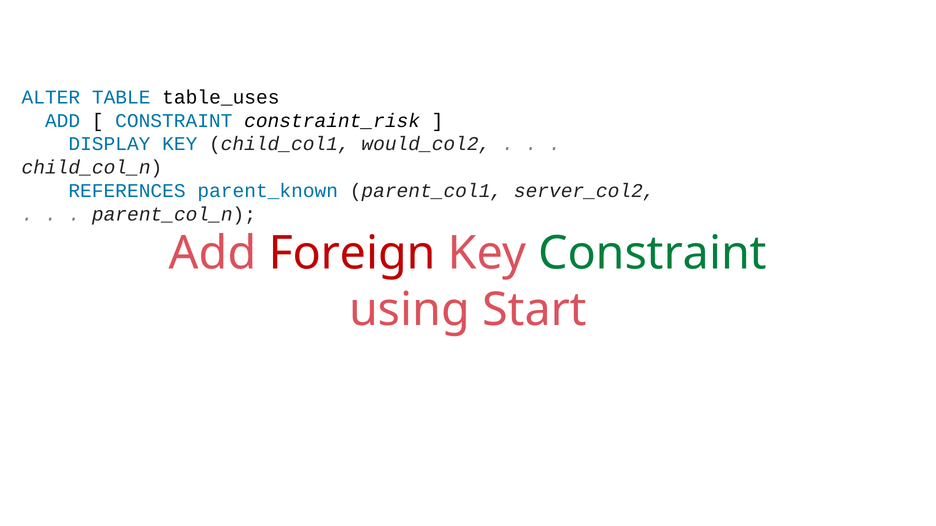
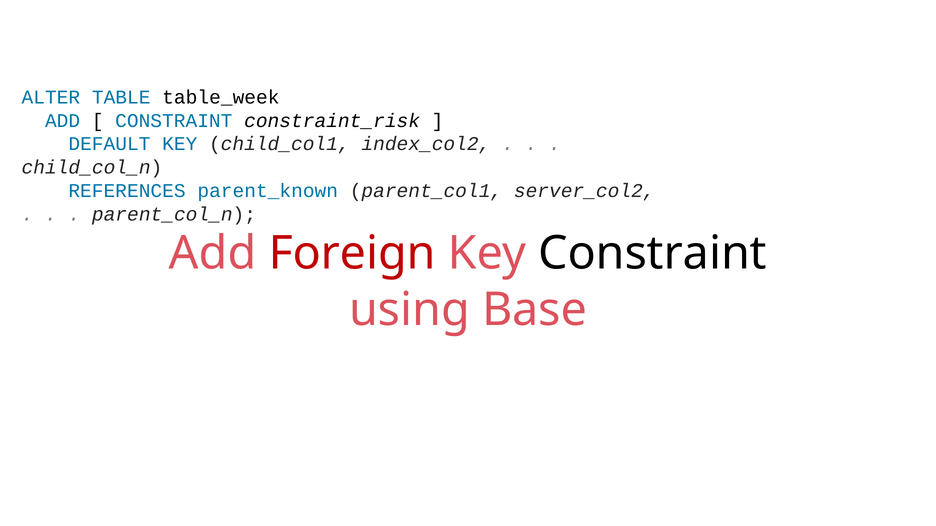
table_uses: table_uses -> table_week (221, 97)
DISPLAY: DISPLAY -> DEFAULT (109, 144)
would_col2: would_col2 -> index_col2 (426, 144)
Constraint colour: green -> black (652, 254)
Start: Start -> Base (535, 310)
